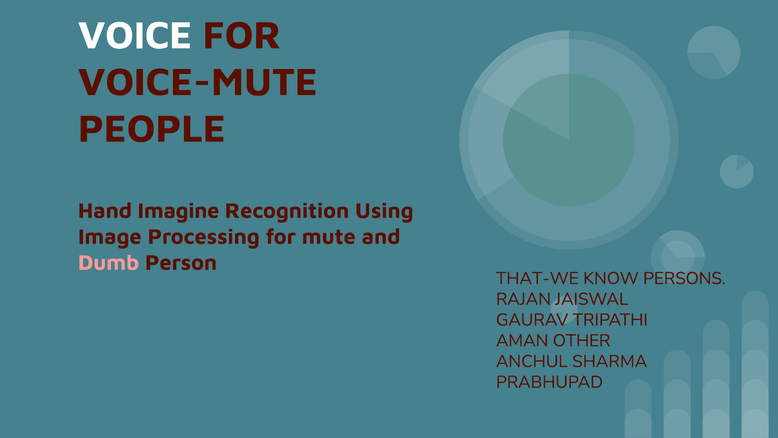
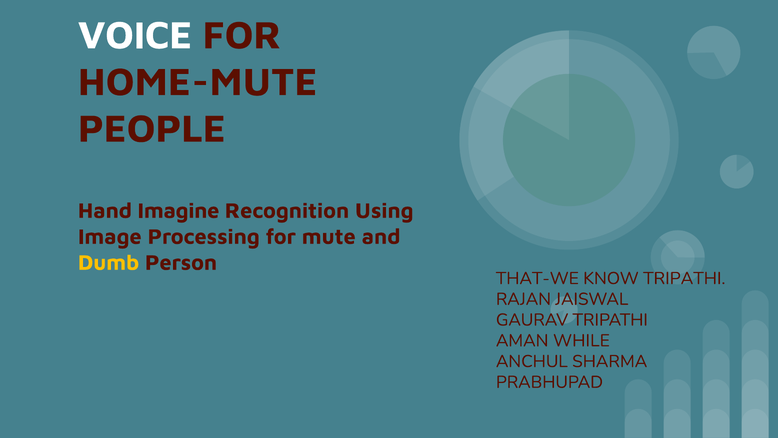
VOICE-MUTE: VOICE-MUTE -> HOME-MUTE (198, 82)
Dumb colour: pink -> yellow (108, 262)
KNOW PERSONS: PERSONS -> TRIPATHI (684, 278)
OTHER: OTHER -> WHILE (581, 340)
